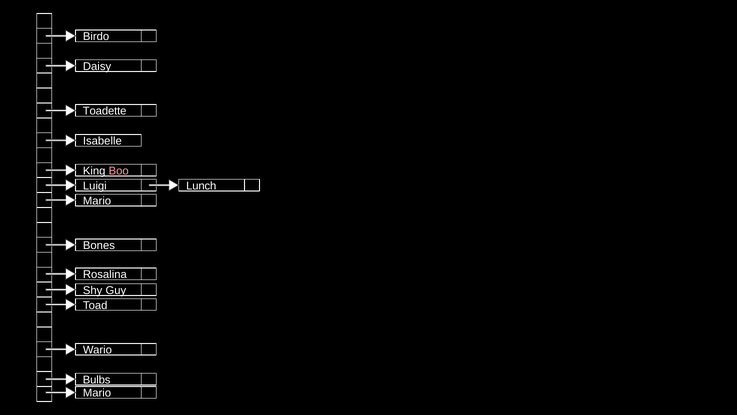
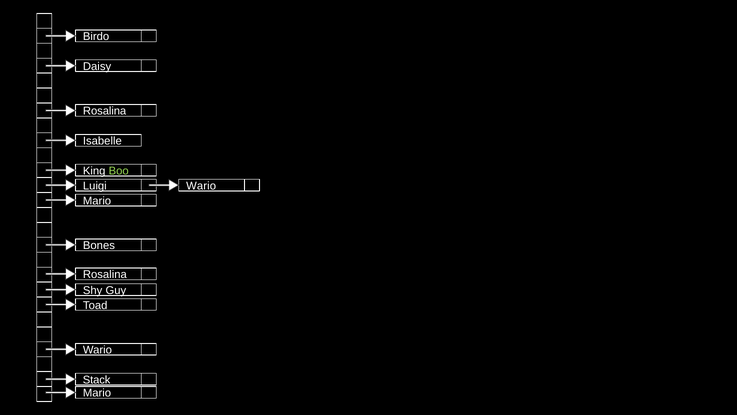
Toadette: Toadette -> Rosalina (105, 111)
Boo colour: pink -> light green (119, 171)
Lunch: Lunch -> Wario (201, 186)
Bulbs: Bulbs -> Stack (97, 380)
